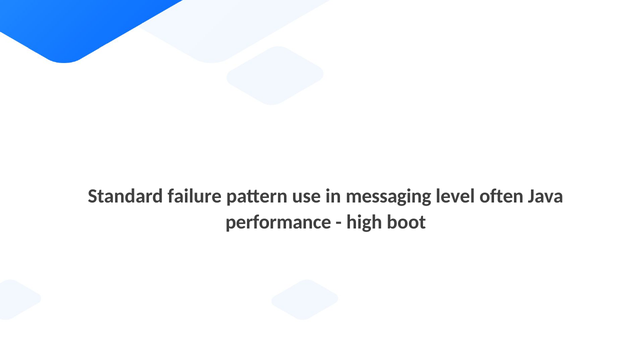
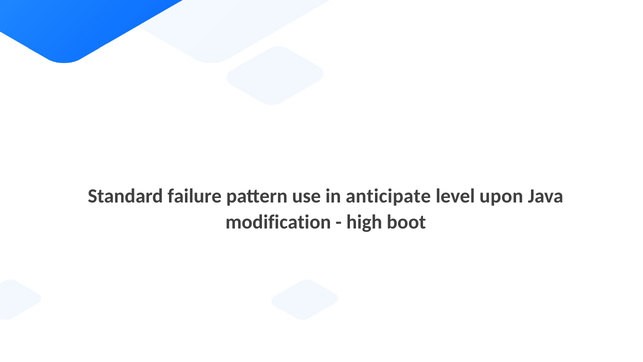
messaging: messaging -> anticipate (388, 196)
often: often -> upon (501, 196)
performance: performance -> modification (278, 222)
